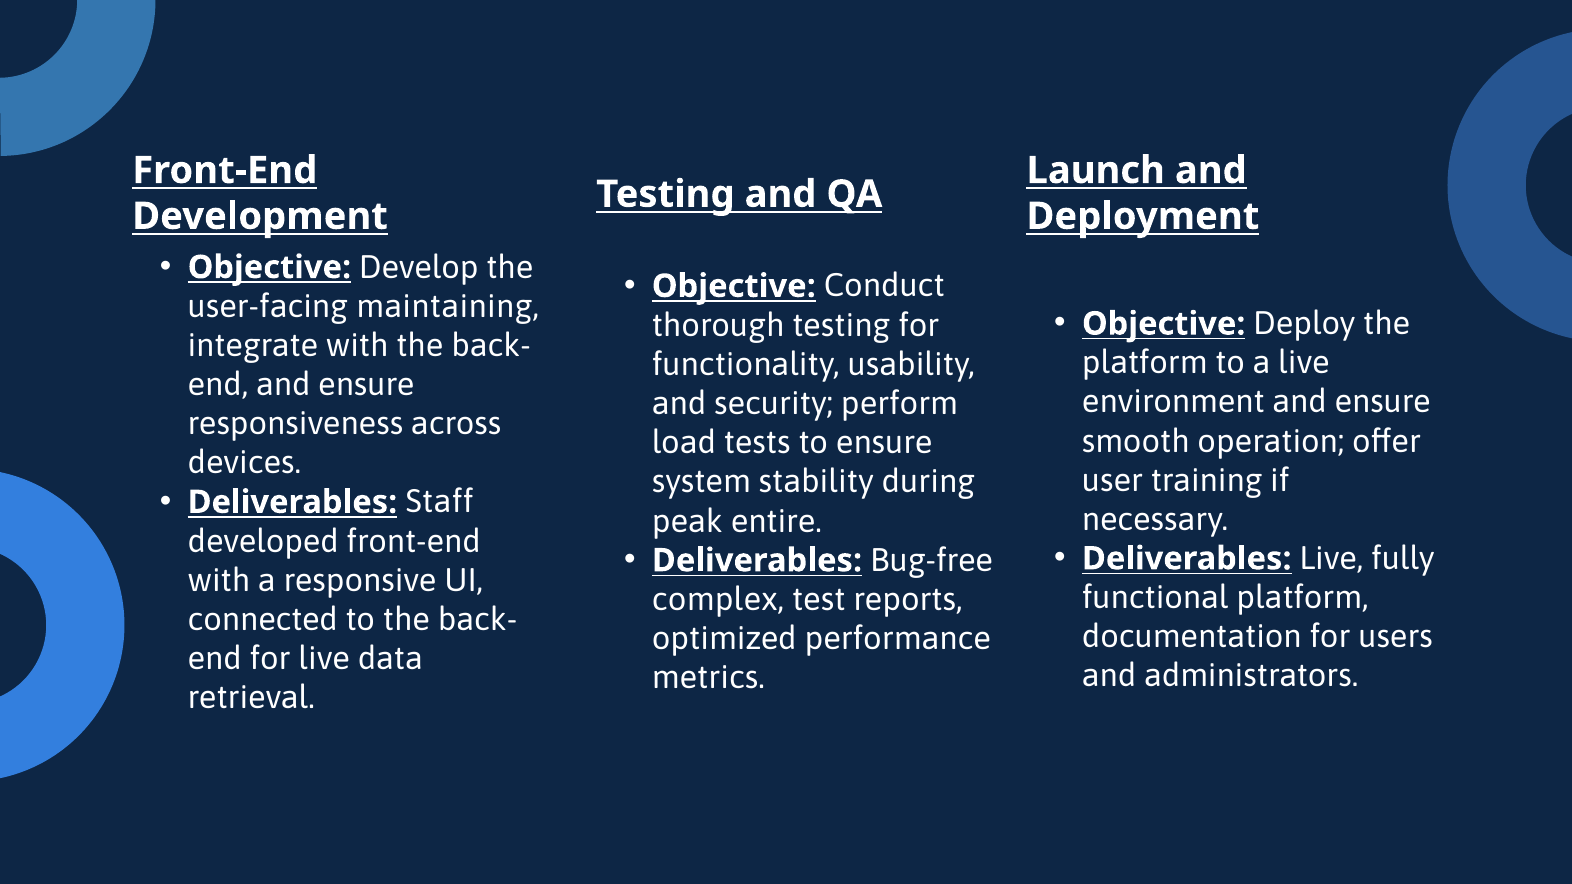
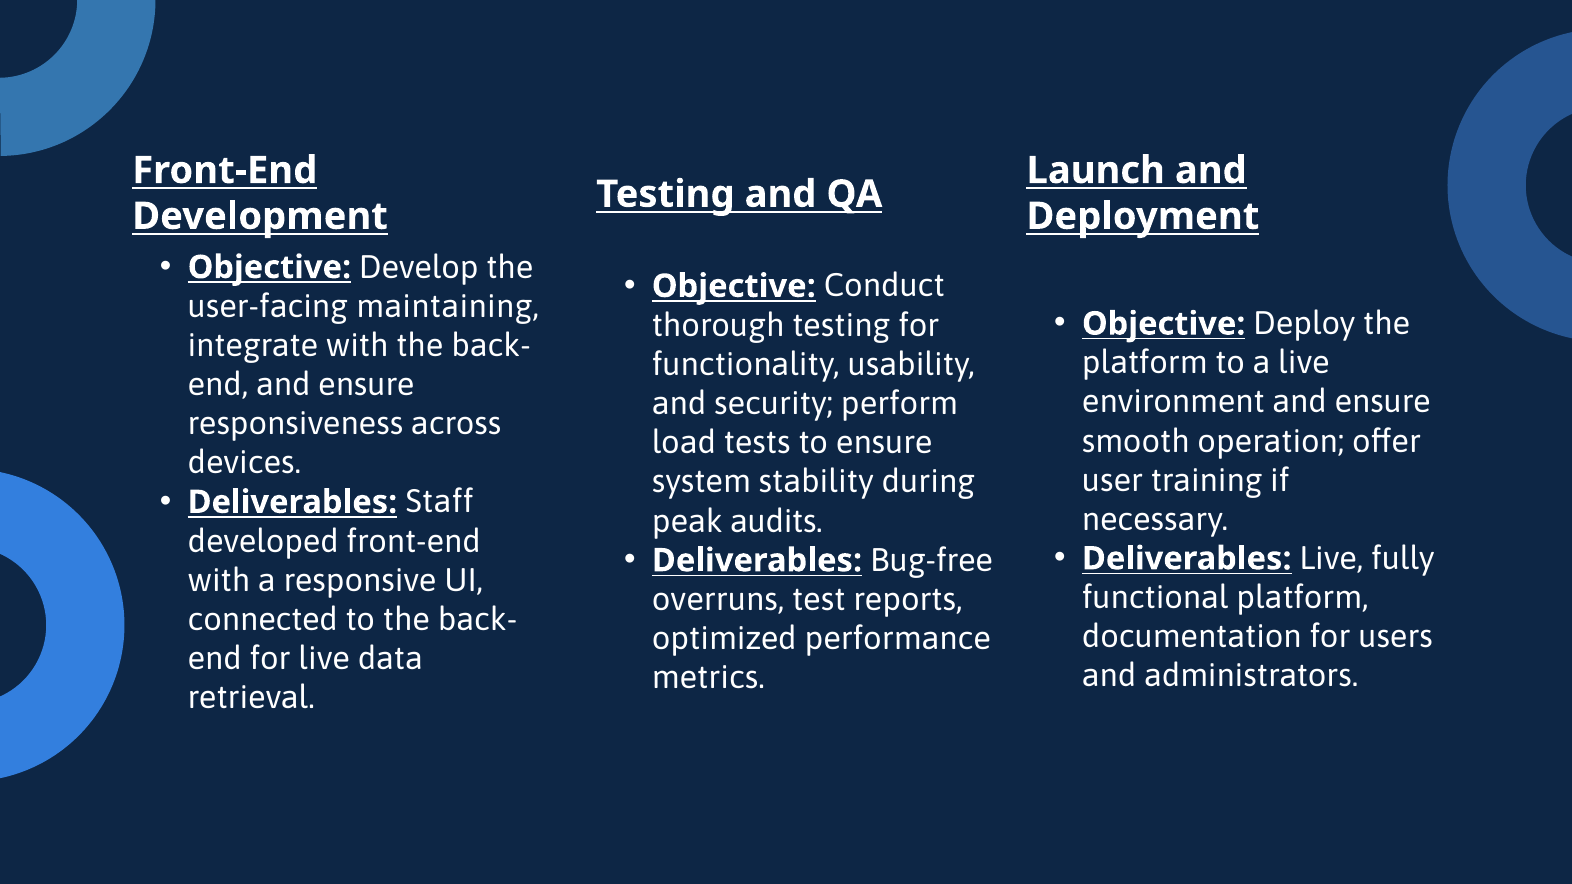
entire: entire -> audits (776, 522)
complex: complex -> overruns (718, 600)
